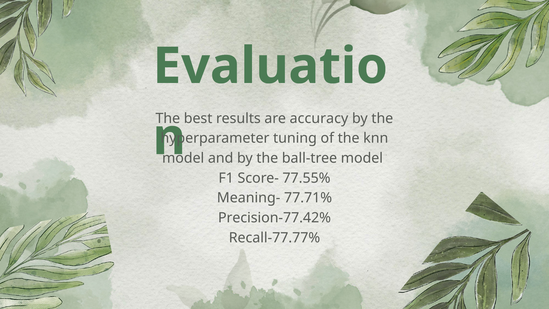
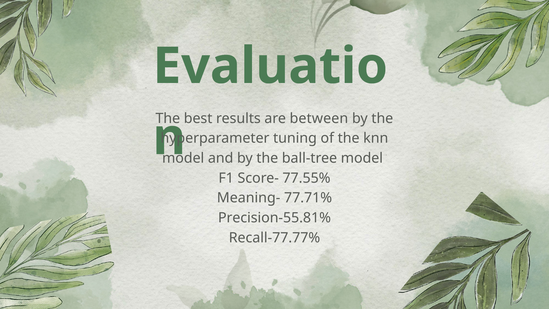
accuracy: accuracy -> between (319, 118)
Precision-77.42%: Precision-77.42% -> Precision-55.81% (274, 218)
